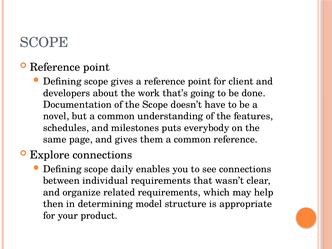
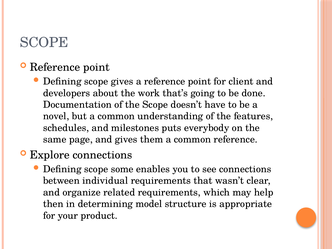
daily: daily -> some (122, 169)
